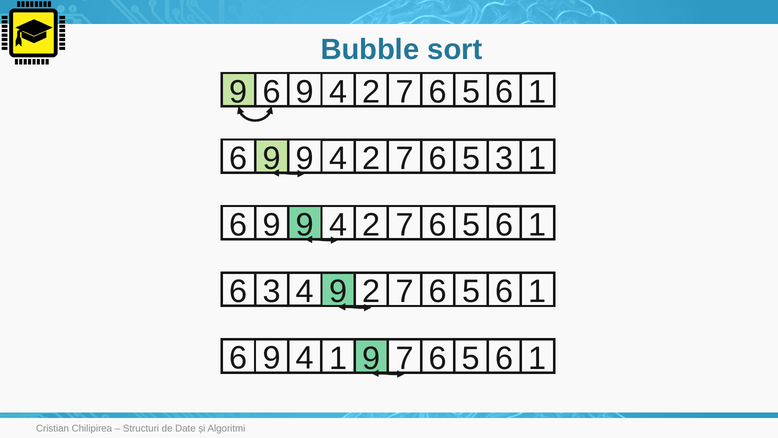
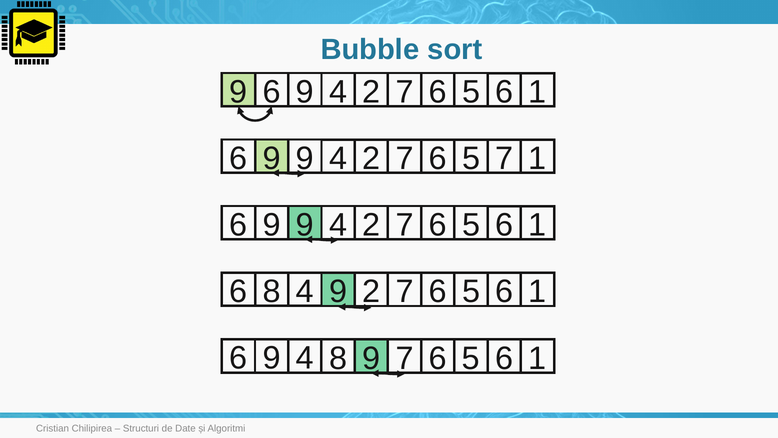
5 3: 3 -> 7 (504, 158)
6 3: 3 -> 8 (272, 291)
4 1: 1 -> 8 (338, 358)
